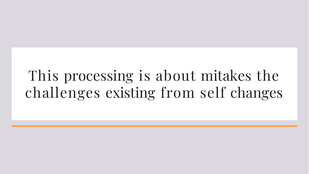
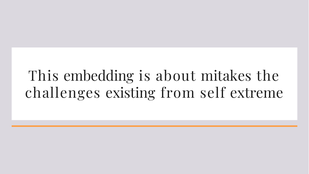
processing: processing -> embedding (99, 76)
changes: changes -> extreme (257, 93)
